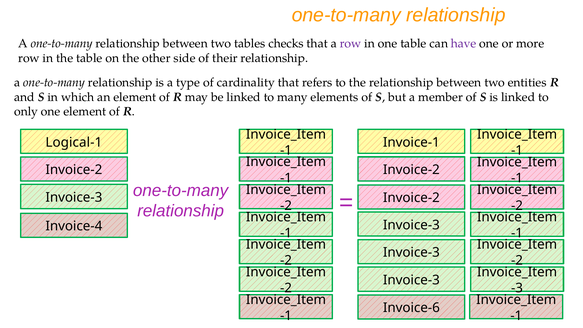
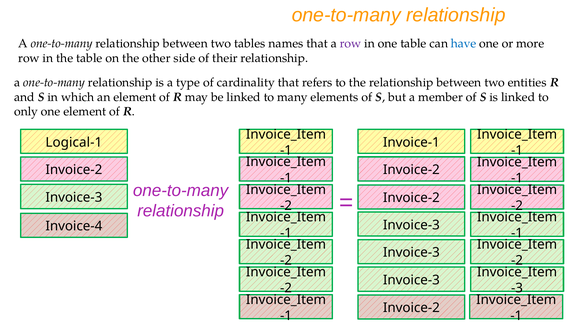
checks: checks -> names (286, 43)
have colour: purple -> blue (464, 43)
Invoice-6: Invoice-6 -> Invoice-2 (411, 308)
